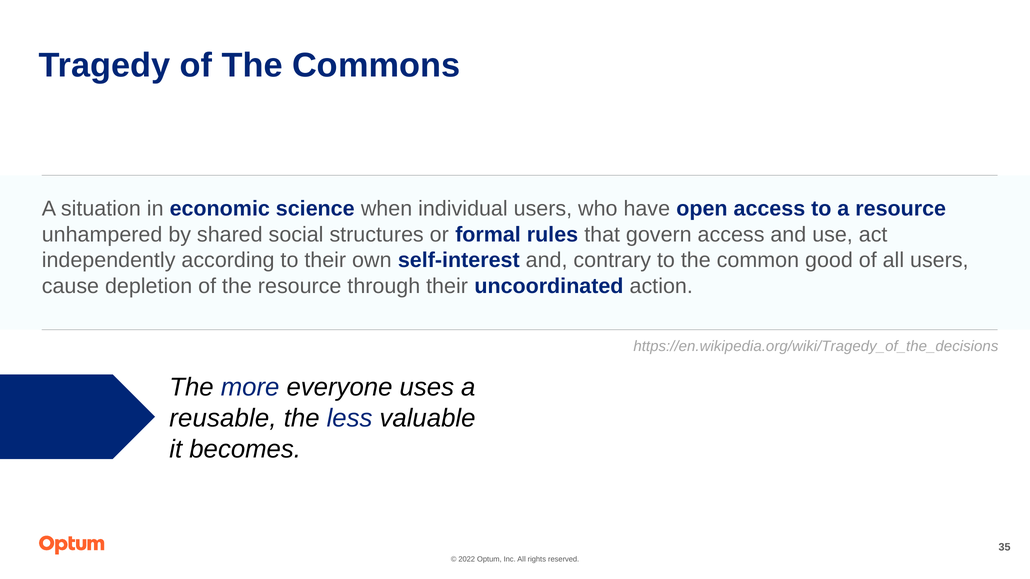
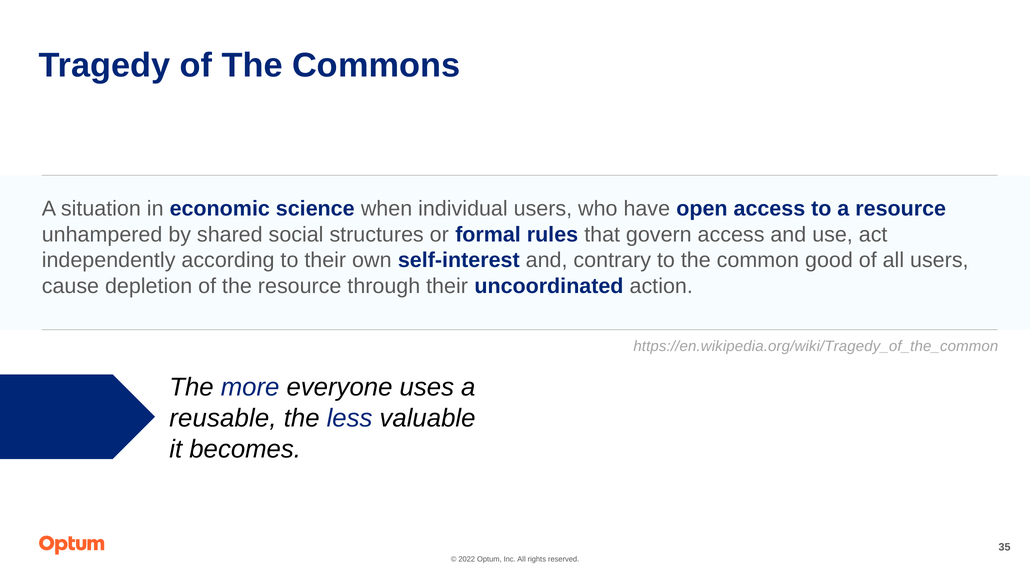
https://en.wikipedia.org/wiki/Tragedy_of_the_decisions: https://en.wikipedia.org/wiki/Tragedy_of_the_decisions -> https://en.wikipedia.org/wiki/Tragedy_of_the_common (816, 346)
